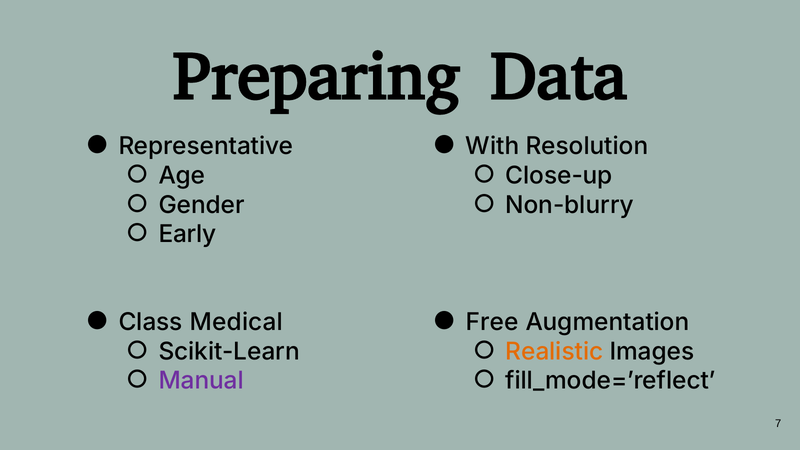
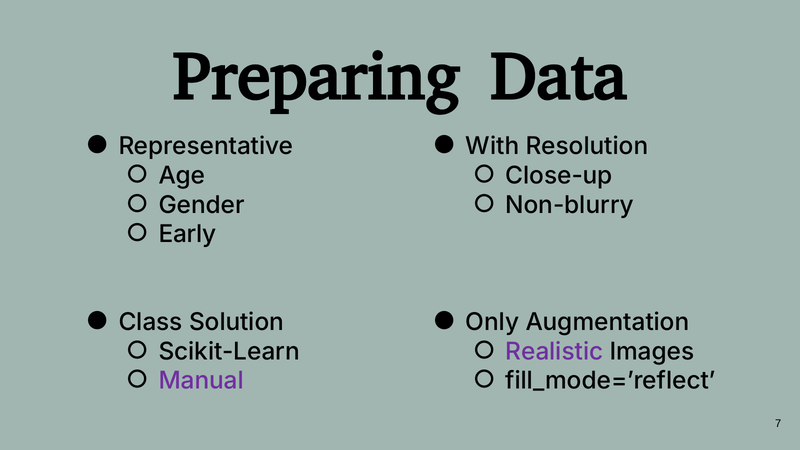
Medical: Medical -> Solution (237, 322)
Free: Free -> Only (492, 322)
Realistic colour: orange -> purple (554, 352)
